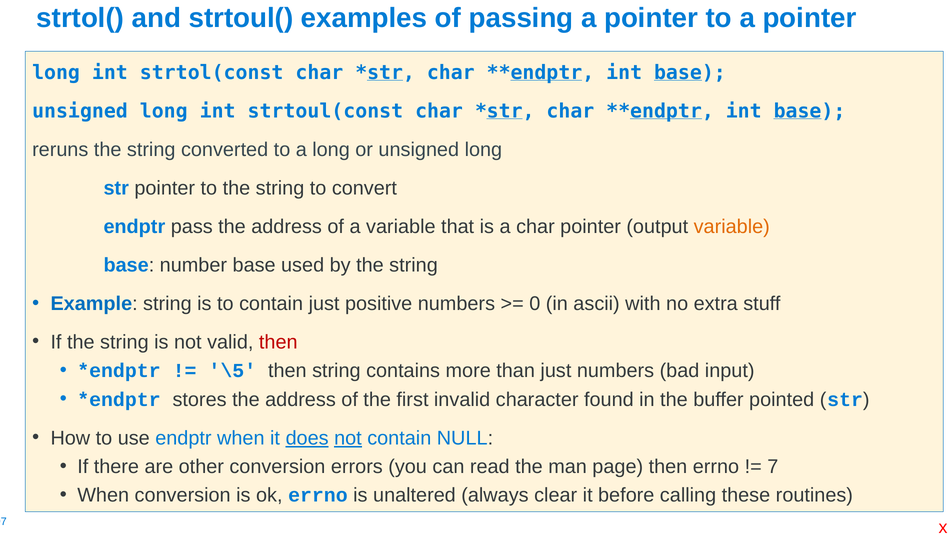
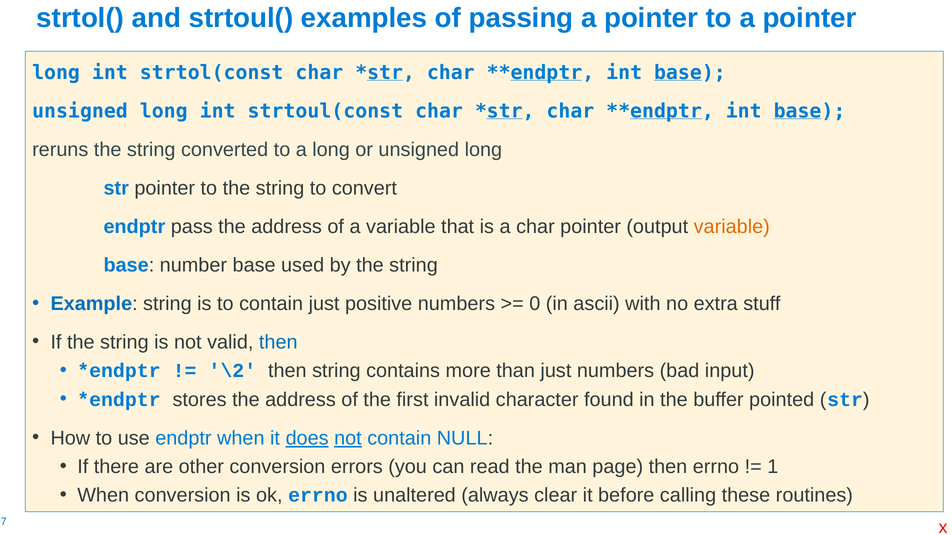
then colour: red -> blue (278, 342)
\5: \5 -> \2 (232, 371)
7: 7 -> 1 (773, 467)
